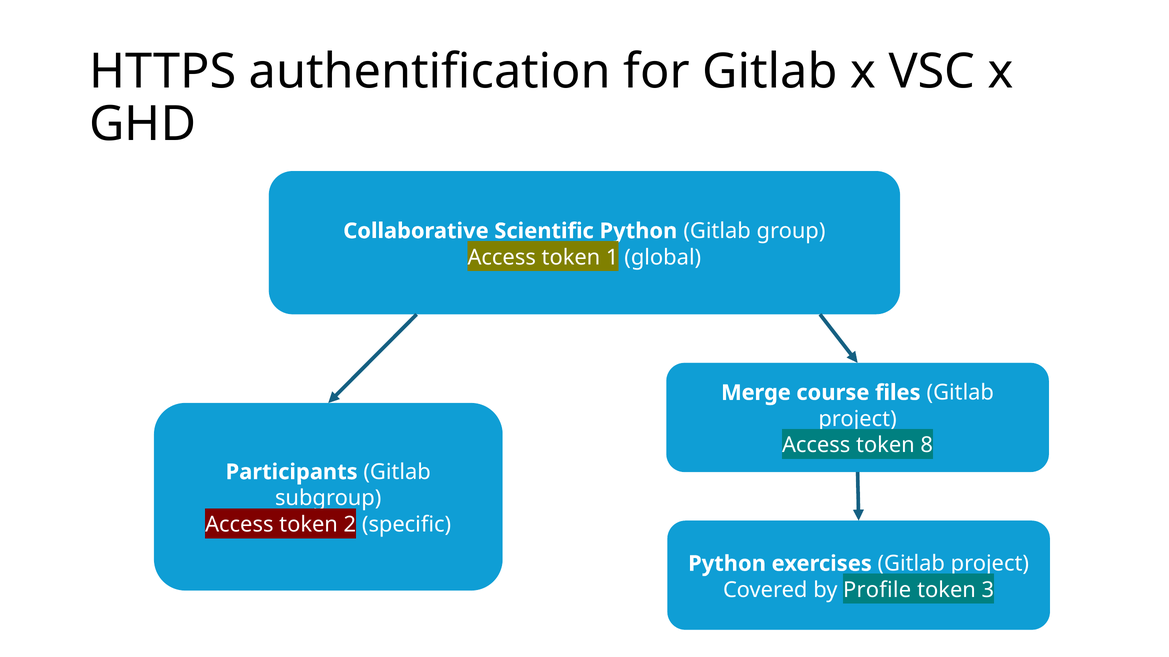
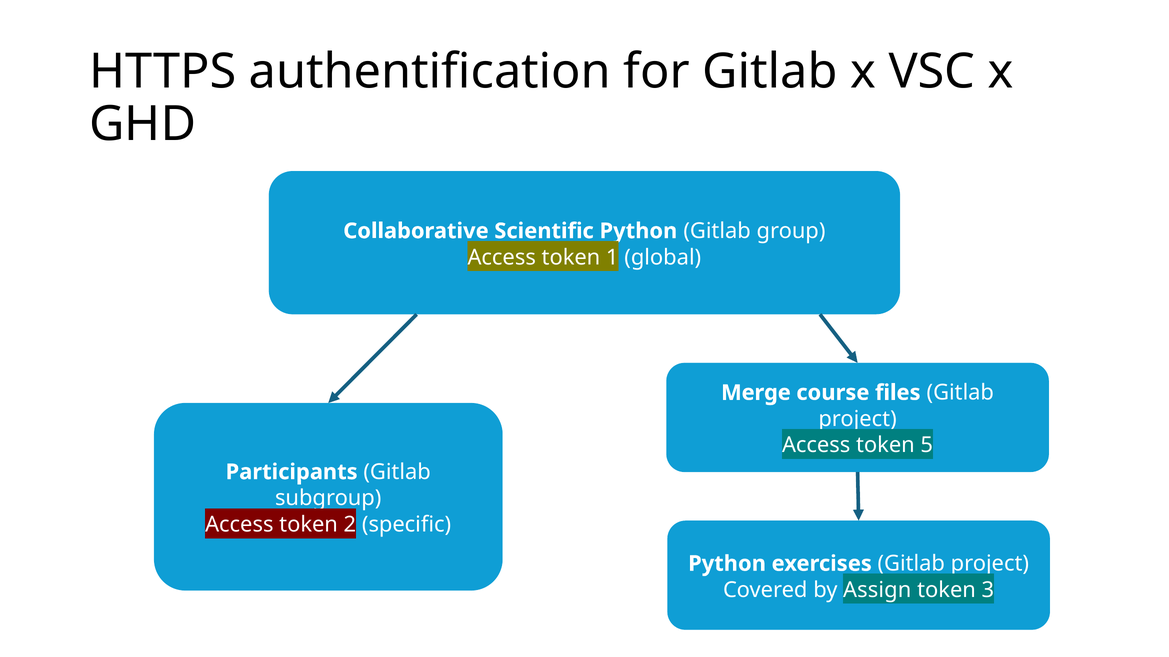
8: 8 -> 5 (927, 446)
Profile: Profile -> Assign (877, 590)
